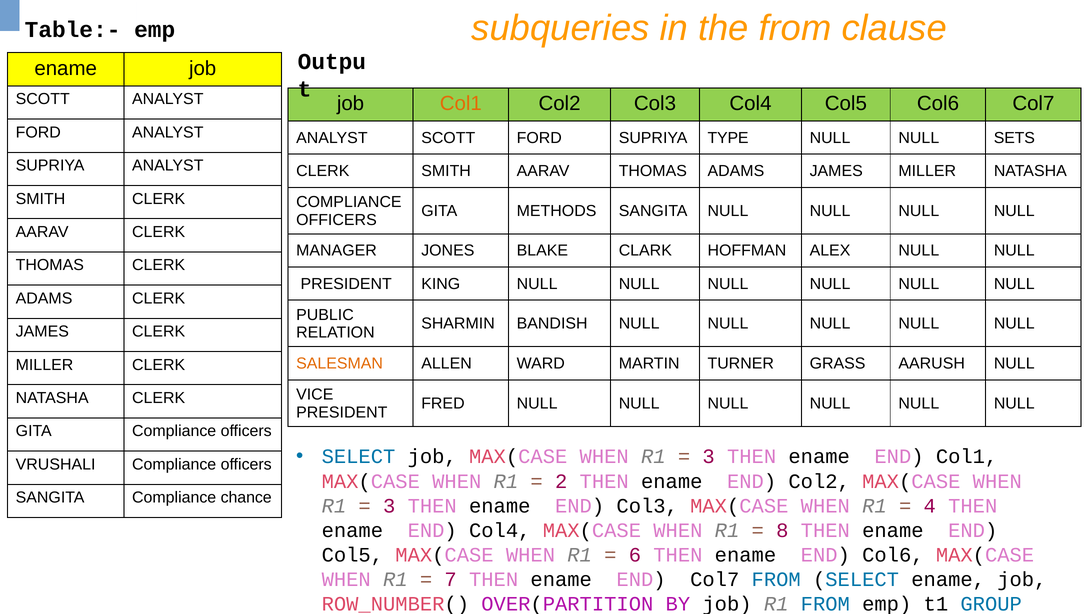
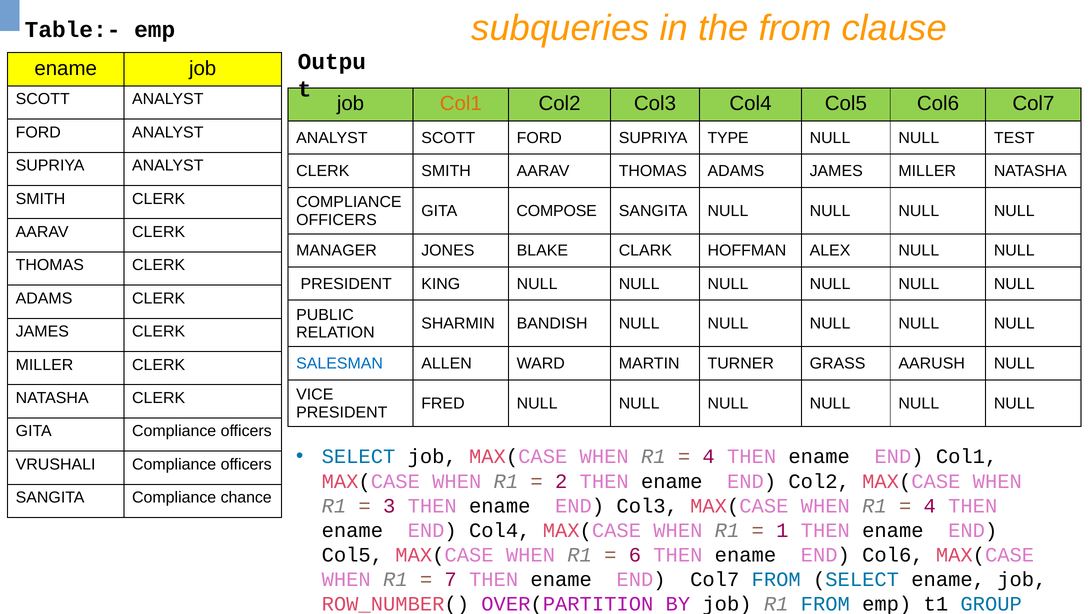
SETS: SETS -> TEST (1014, 138)
METHODS: METHODS -> COMPOSE (557, 211)
SALESMAN colour: orange -> blue (340, 364)
3: 3 -> 4 (709, 457)
8: 8 -> 1 (782, 531)
